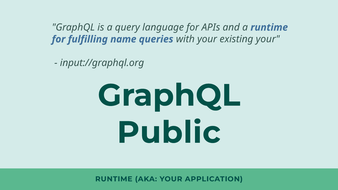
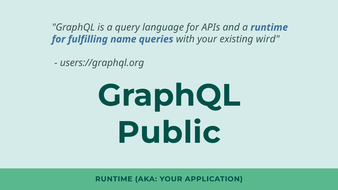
existing your: your -> wird (268, 39)
input://graphql.org: input://graphql.org -> users://graphql.org (102, 63)
